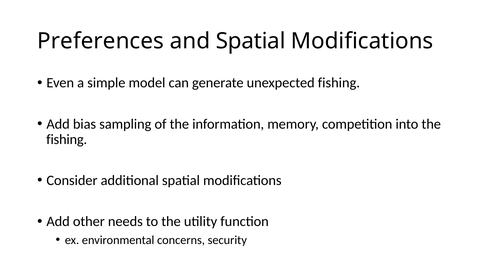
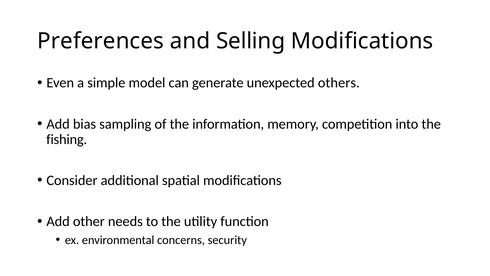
and Spatial: Spatial -> Selling (251, 41)
unexpected fishing: fishing -> others (339, 83)
